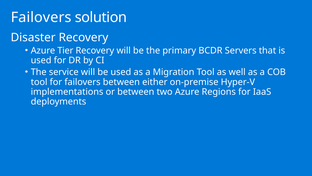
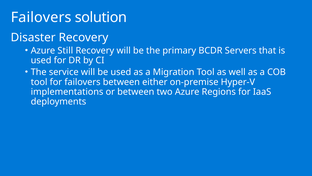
Tier: Tier -> Still (65, 50)
